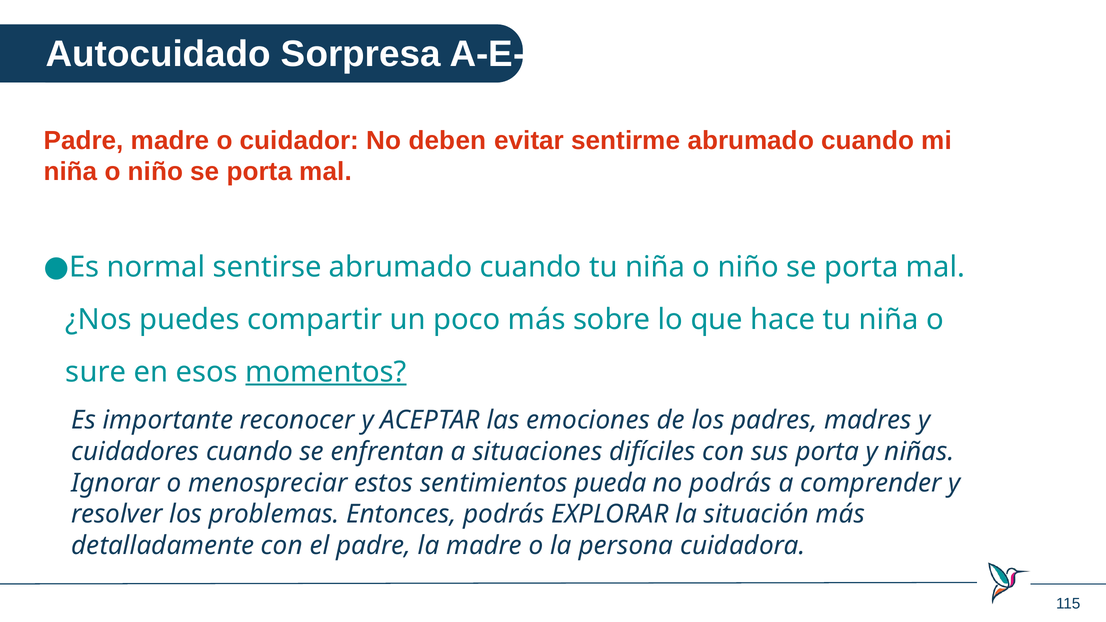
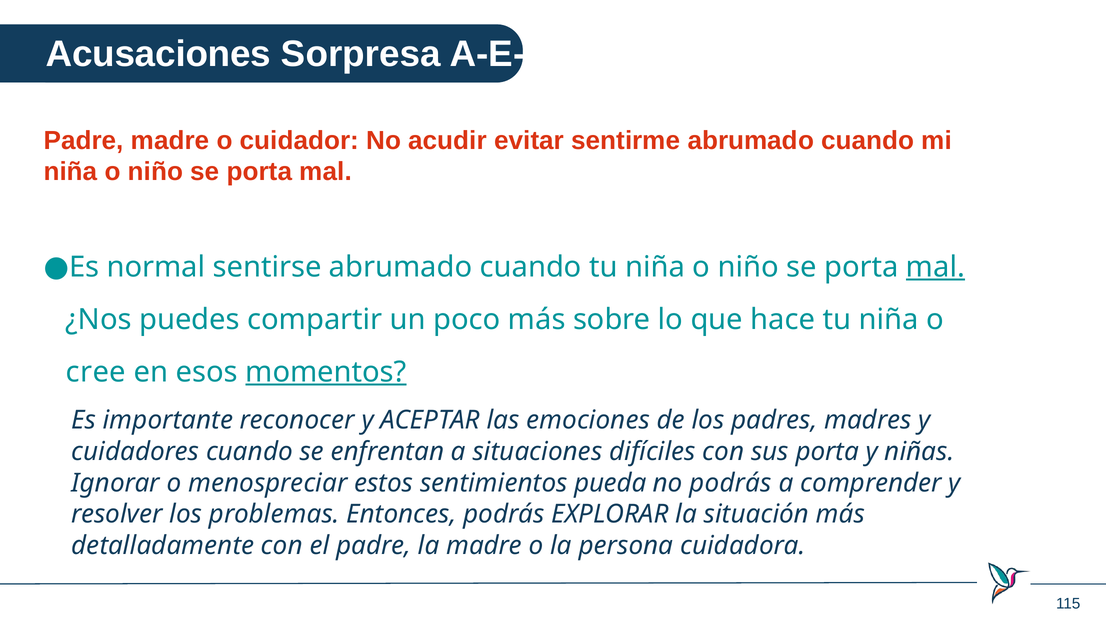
Autocuidado: Autocuidado -> Acusaciones (158, 54)
deben: deben -> acudir (448, 141)
mal underline: none -> present (935, 267)
sure: sure -> cree (96, 372)
